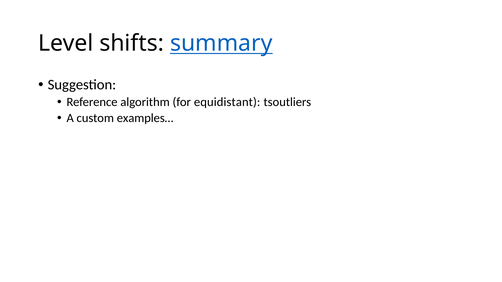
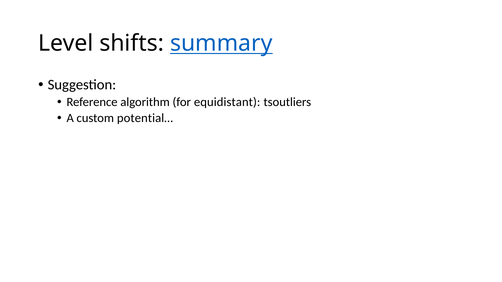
examples…: examples… -> potential… (145, 118)
